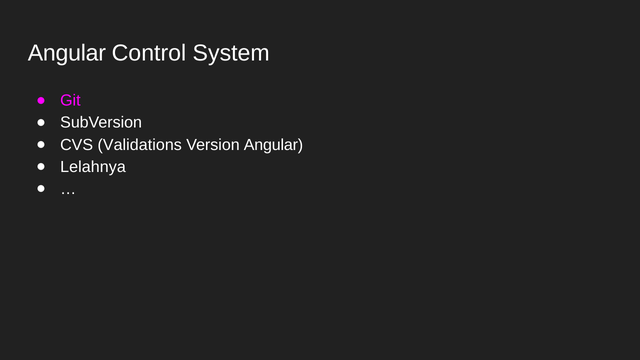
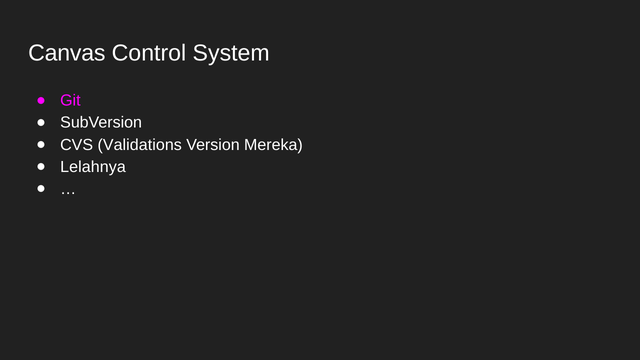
Angular: Angular -> Canvas (67, 53)
Version Angular: Angular -> Mereka (273, 145)
